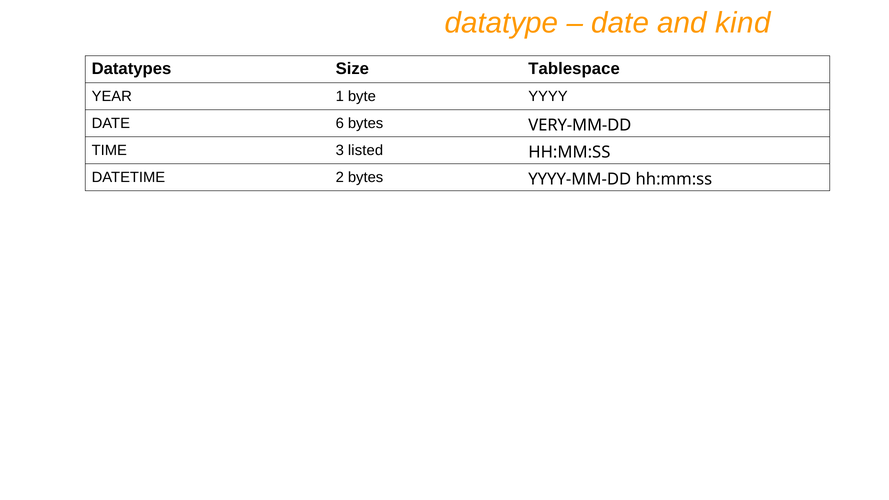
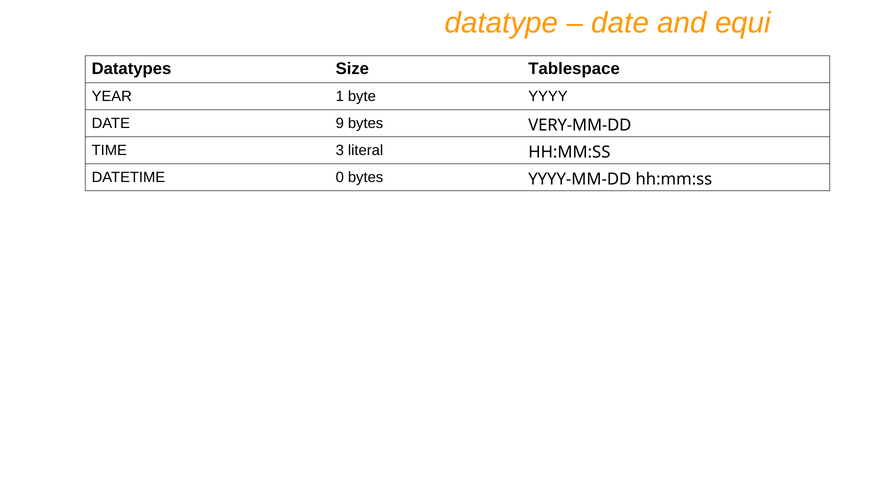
kind: kind -> equi (743, 23)
6: 6 -> 9 (340, 124)
listed: listed -> literal (366, 151)
2: 2 -> 0 (340, 178)
